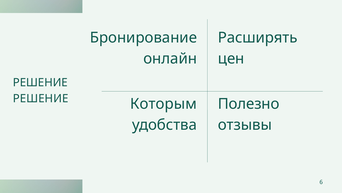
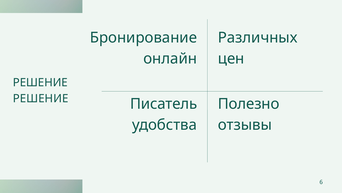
Расширять: Расширять -> Различных (258, 37)
Которым: Которым -> Писатель (164, 103)
